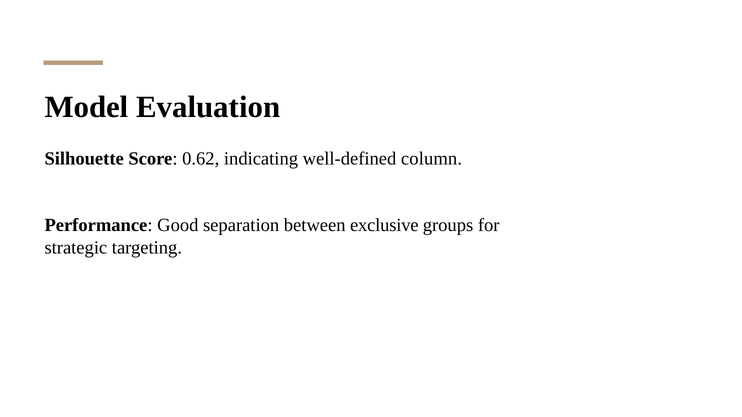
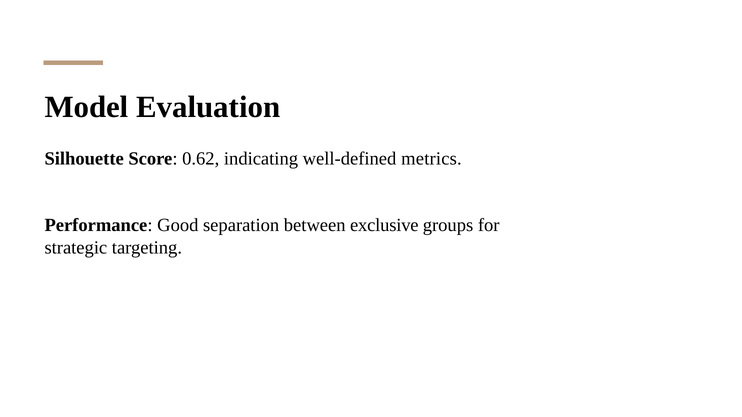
column: column -> metrics (431, 159)
